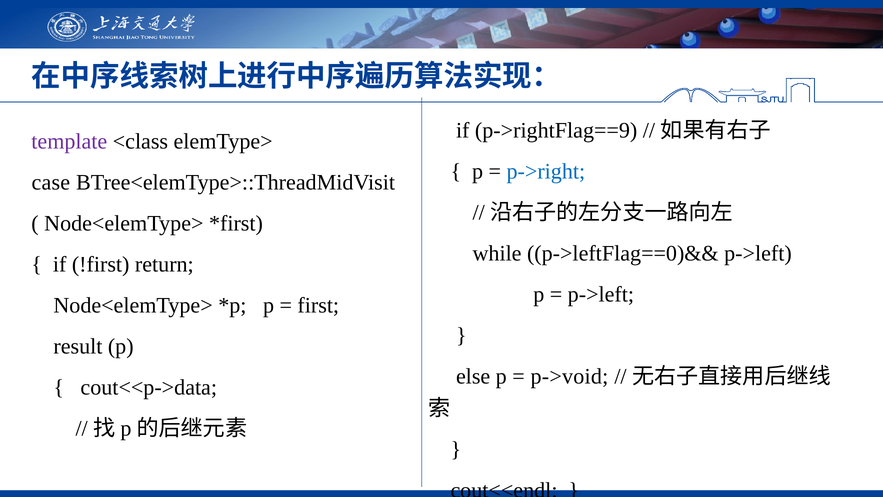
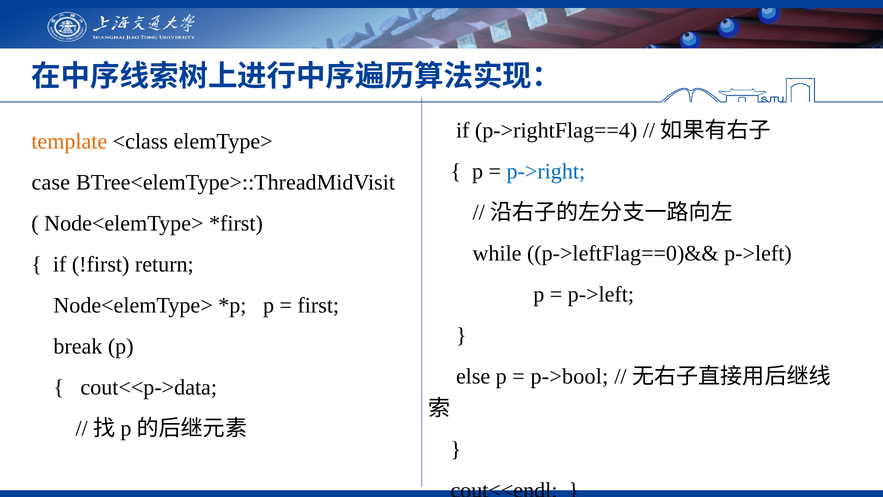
p->rightFlag==9: p->rightFlag==9 -> p->rightFlag==4 (556, 130)
template colour: purple -> orange (69, 141)
result: result -> break (78, 346)
p->void: p->void -> p->bool (569, 376)
